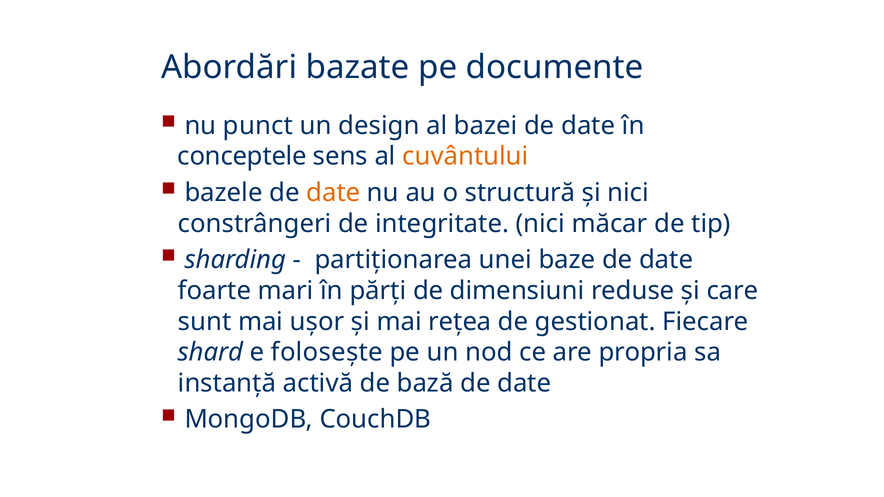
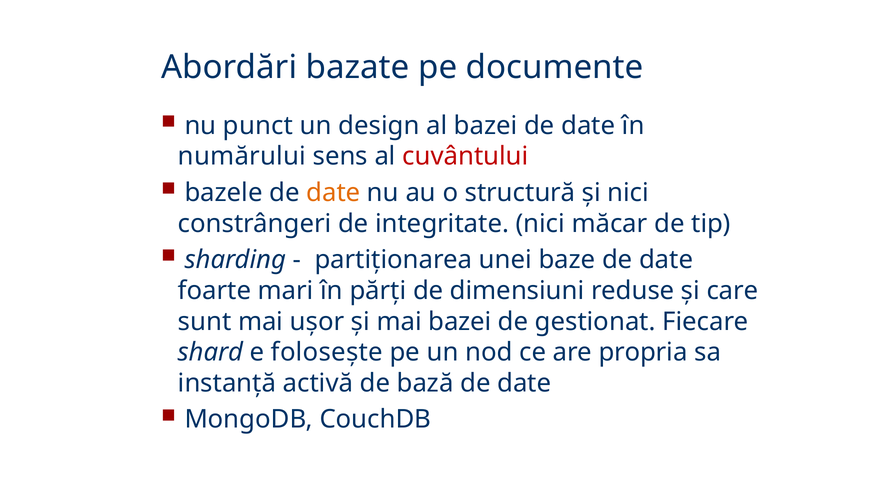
conceptele: conceptele -> numărului (242, 157)
cuvântului colour: orange -> red (465, 157)
mai rețea: rețea -> bazei (460, 322)
